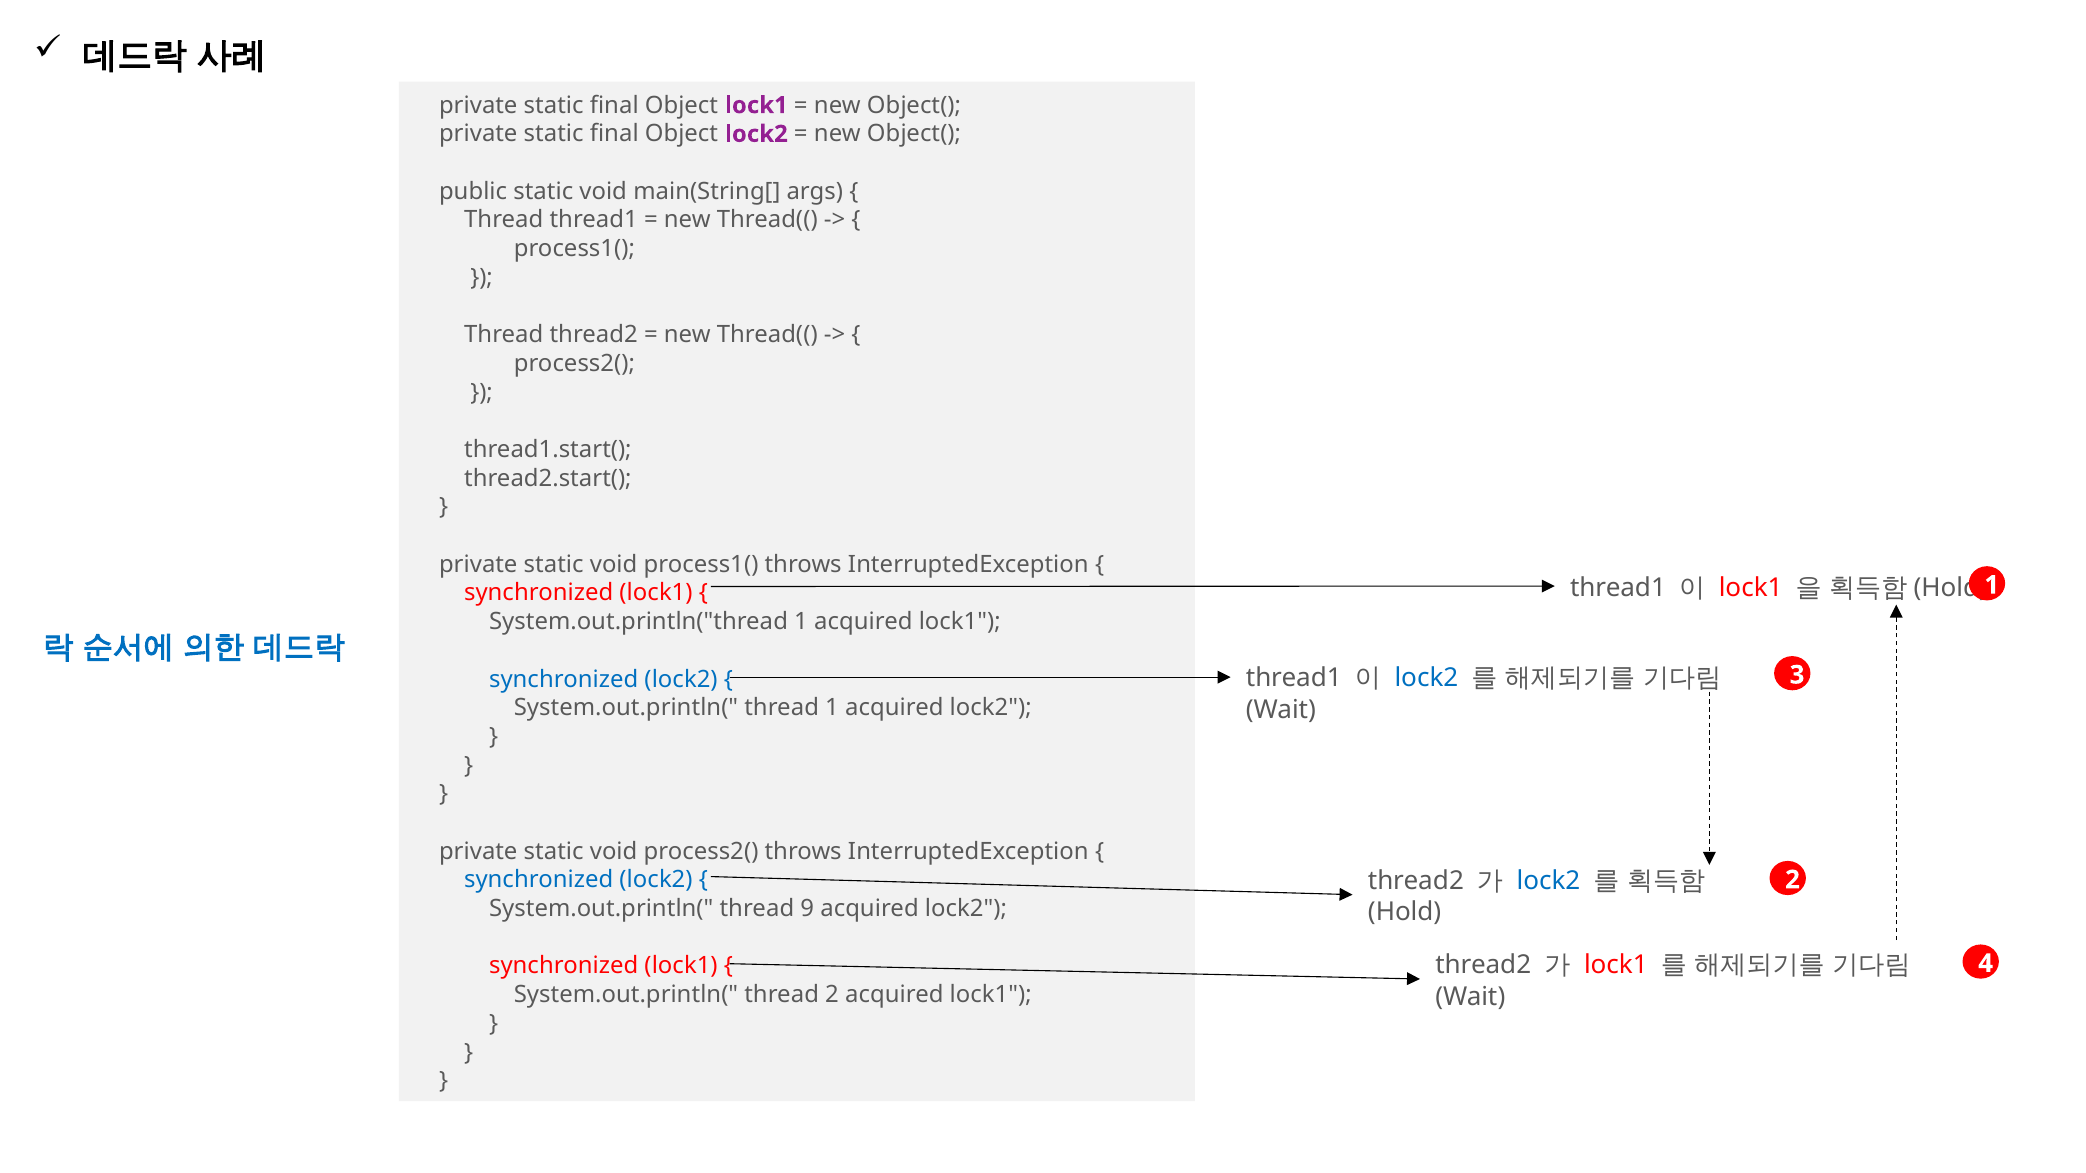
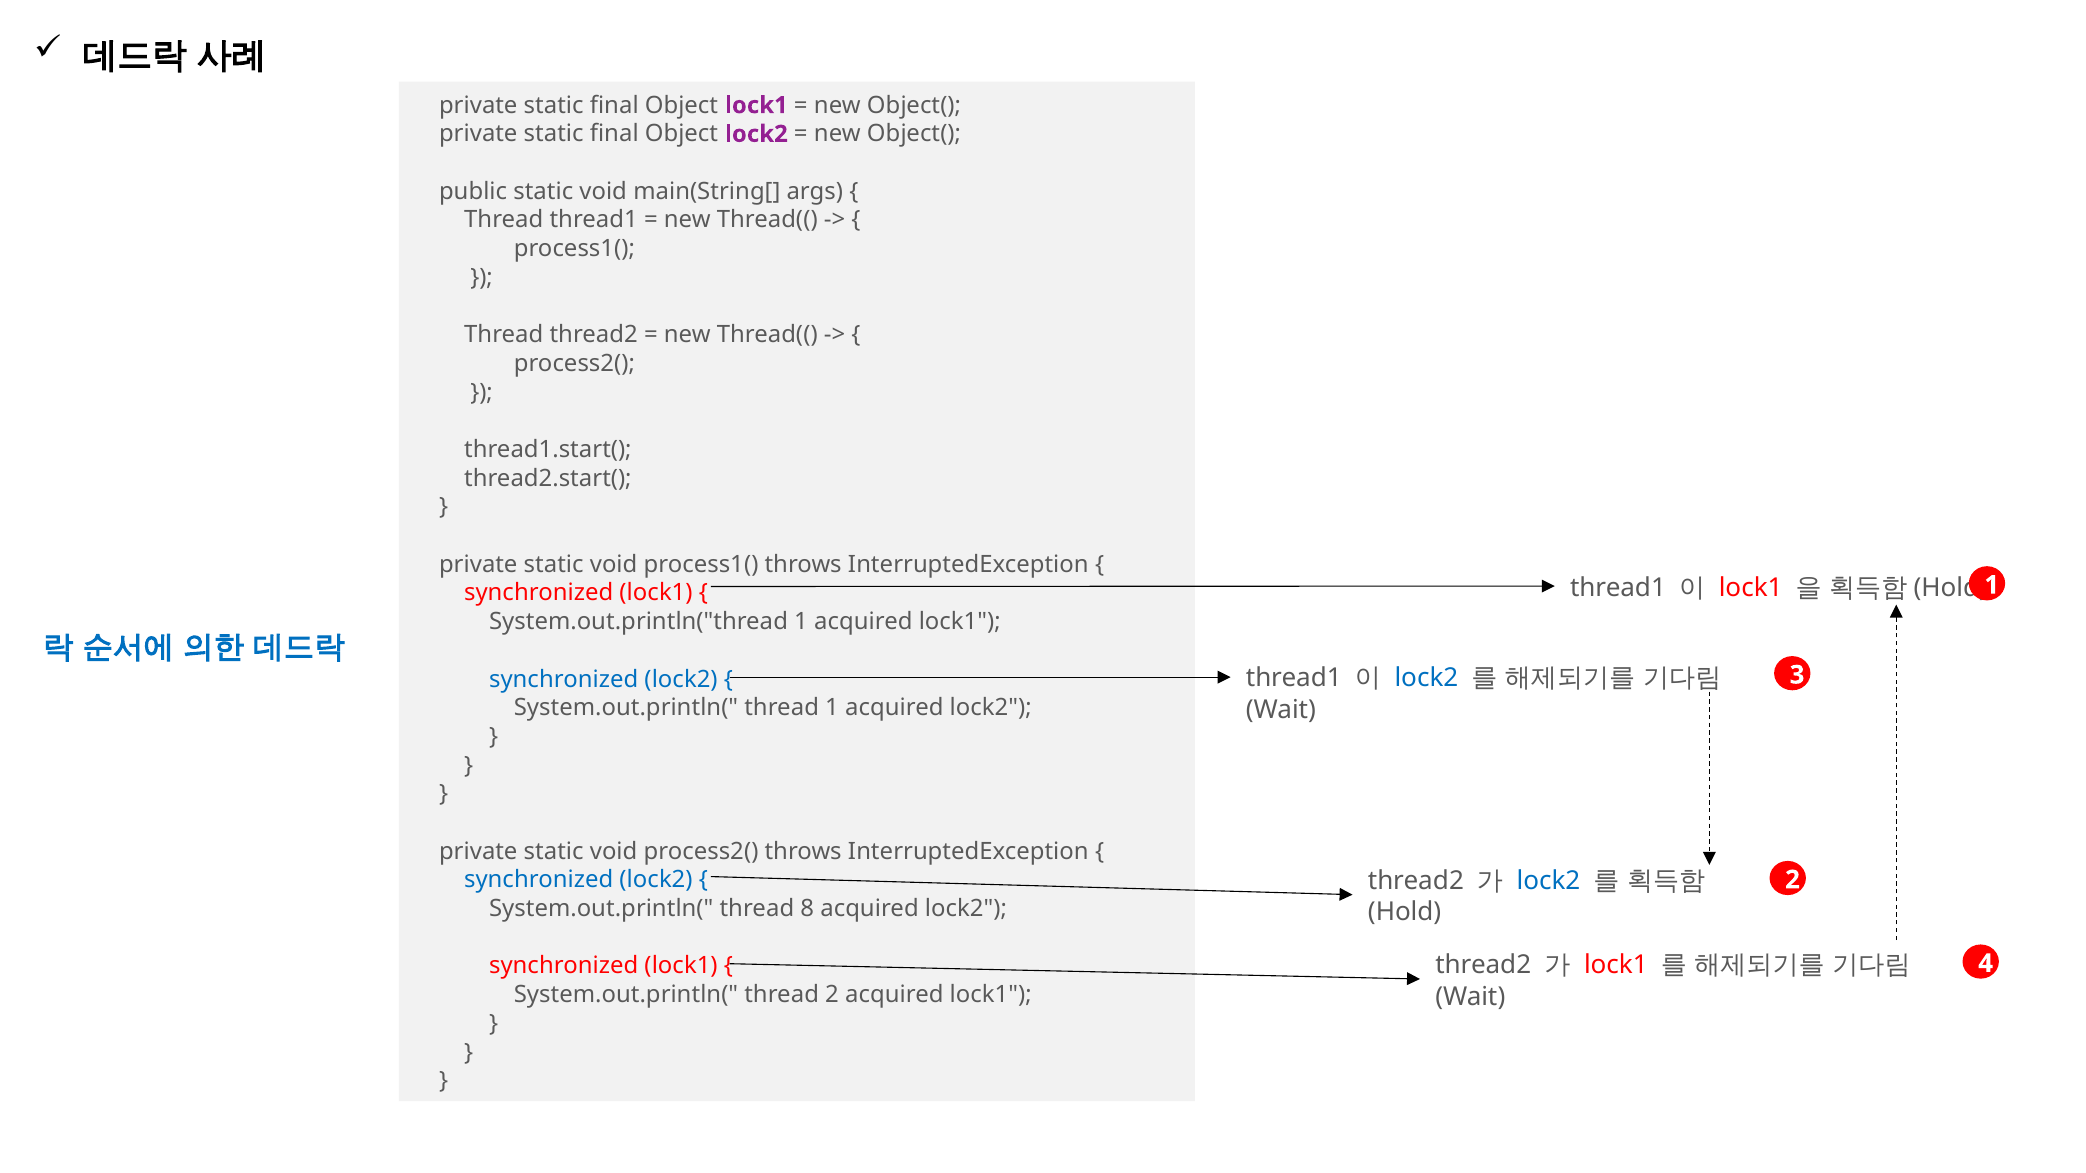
9: 9 -> 8 (807, 909)
